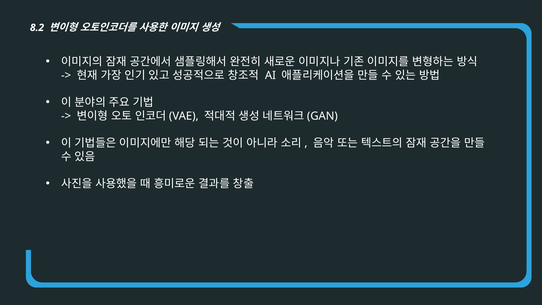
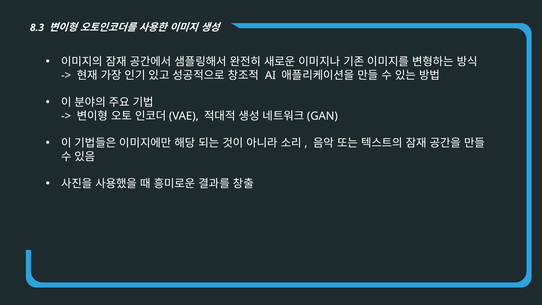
8.2: 8.2 -> 8.3 (37, 28)
